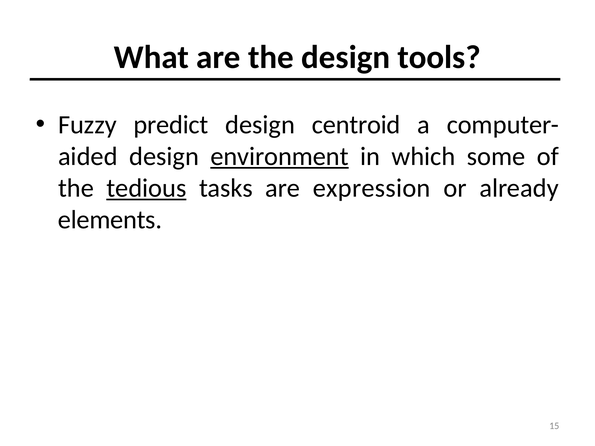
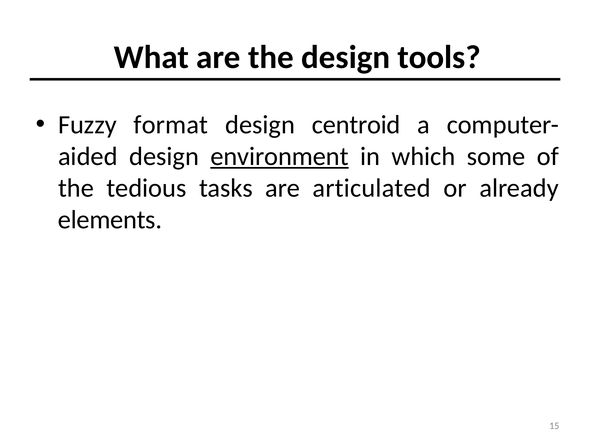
predict: predict -> format (171, 125)
tedious underline: present -> none (146, 188)
expression: expression -> articulated (372, 188)
